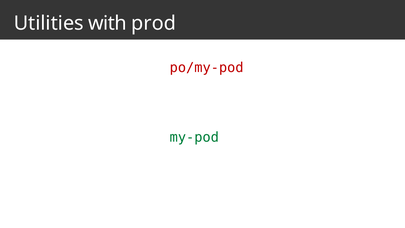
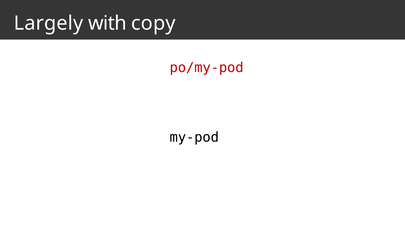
Utilities: Utilities -> Largely (49, 23)
prod: prod -> copy (153, 23)
my-pod colour: green -> black (194, 137)
